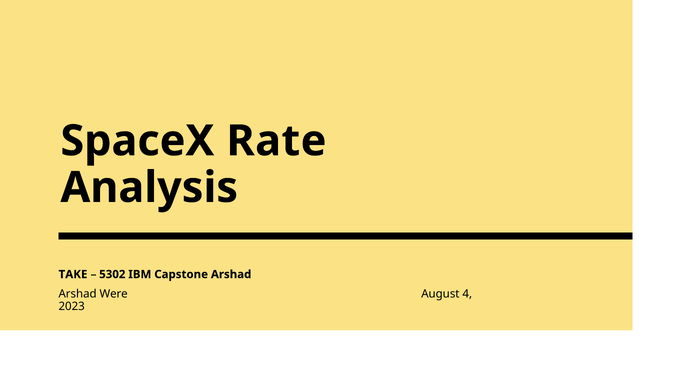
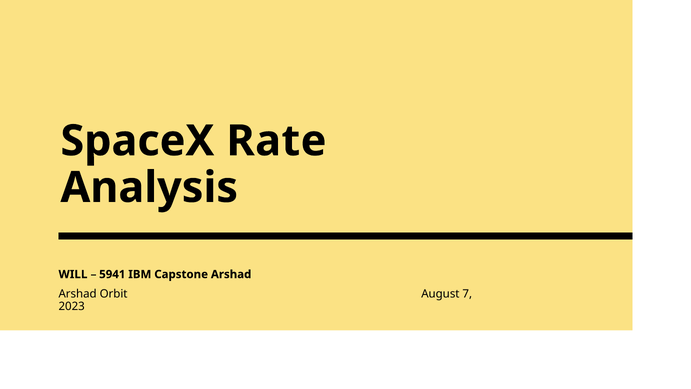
TAKE: TAKE -> WILL (73, 274)
5302: 5302 -> 5941 (112, 274)
Were: Were -> Orbit (114, 294)
4: 4 -> 7 (467, 294)
